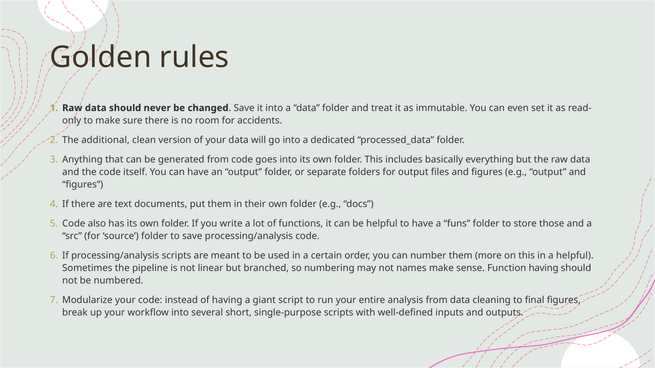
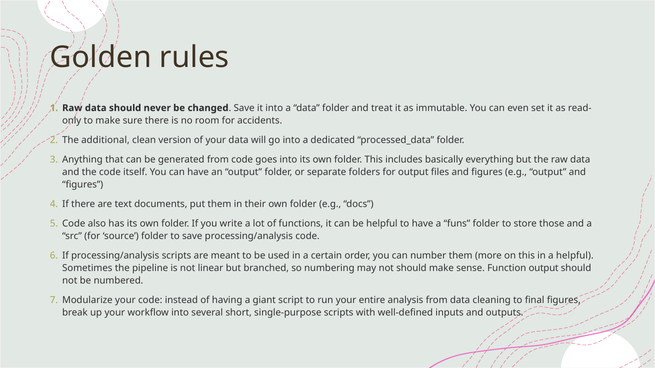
not names: names -> should (411, 268)
Function having: having -> output (544, 268)
